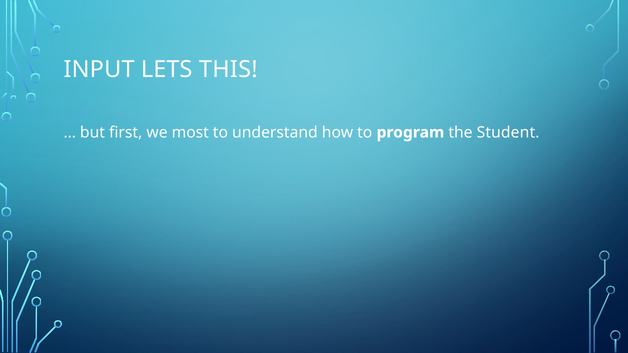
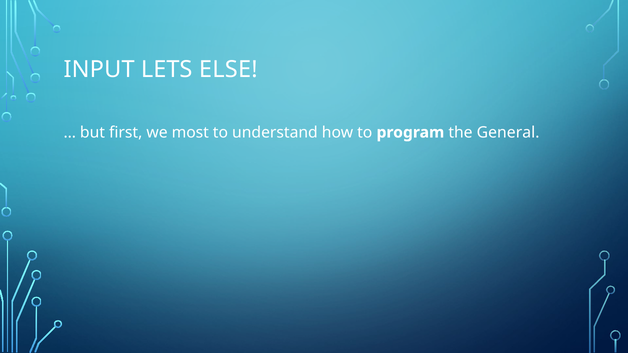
THIS: THIS -> ELSE (228, 70)
Student: Student -> General (508, 133)
